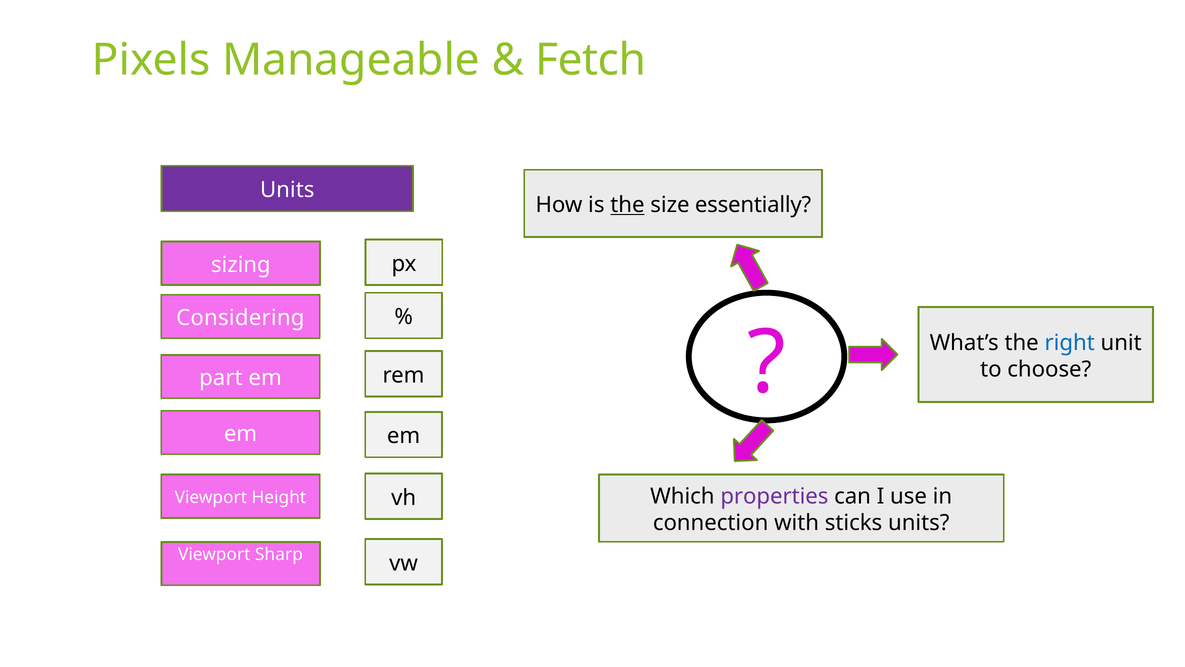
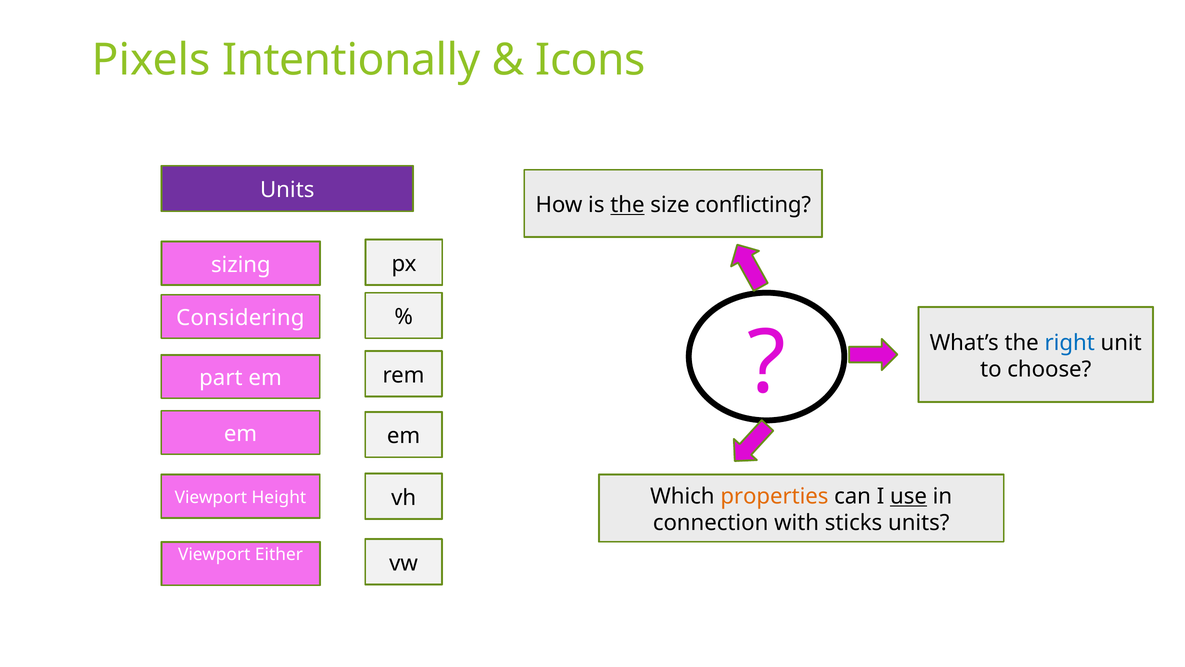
Manageable: Manageable -> Intentionally (351, 60)
Fetch: Fetch -> Icons (591, 60)
essentially: essentially -> conflicting (753, 205)
properties colour: purple -> orange (774, 496)
use underline: none -> present (908, 496)
Sharp: Sharp -> Either (279, 554)
